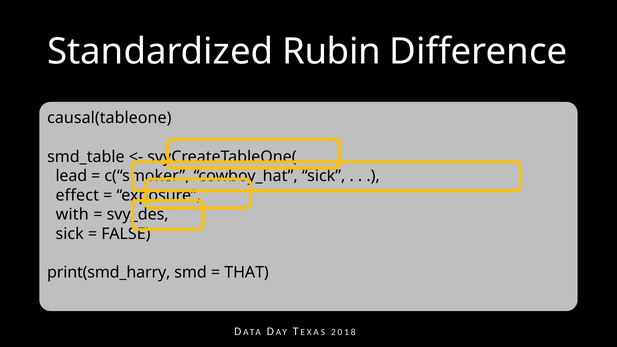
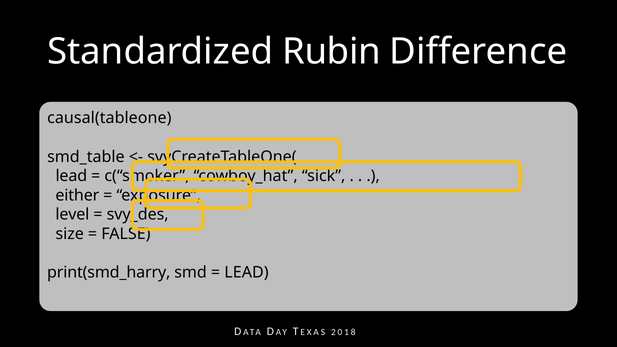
effect: effect -> either (77, 195)
with: with -> level (72, 215)
sick: sick -> size (70, 234)
THAT: THAT -> LEAD (246, 272)
